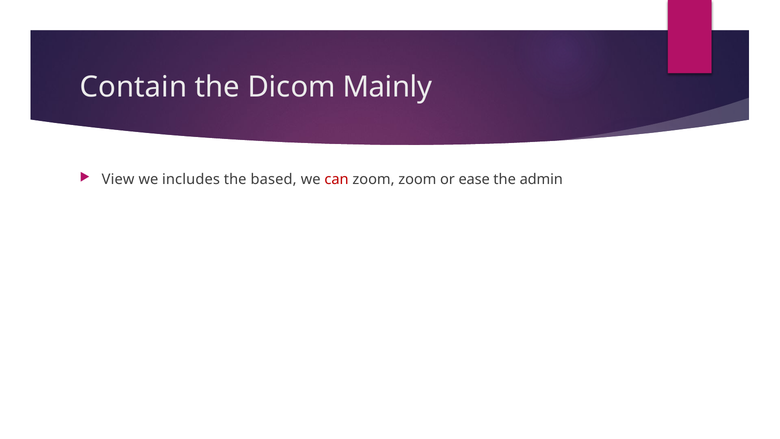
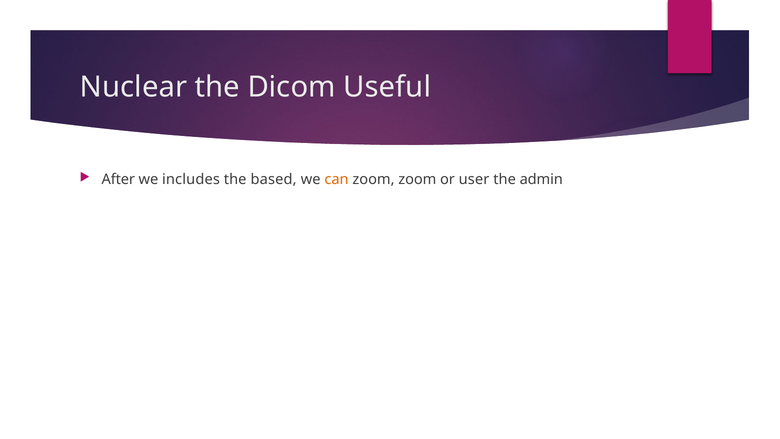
Contain: Contain -> Nuclear (133, 87)
Mainly: Mainly -> Useful (387, 87)
View: View -> After (118, 179)
can colour: red -> orange (337, 179)
ease: ease -> user (474, 179)
